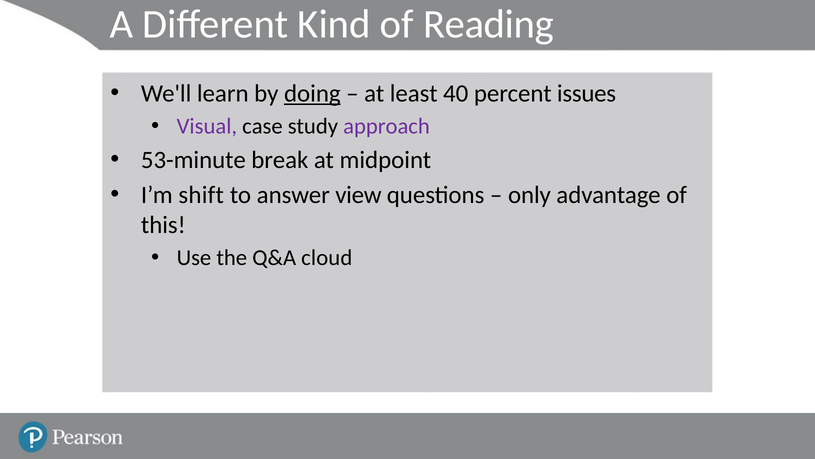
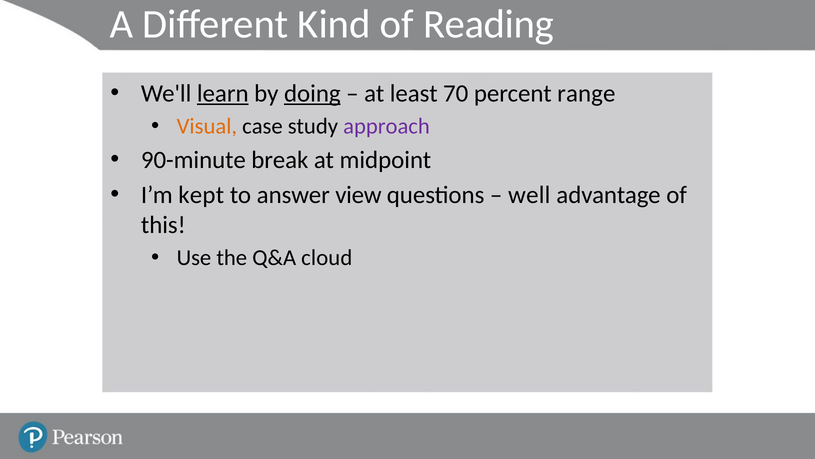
learn underline: none -> present (223, 93)
40: 40 -> 70 (456, 93)
issues: issues -> range (586, 93)
Visual colour: purple -> orange (207, 126)
53-minute: 53-minute -> 90-minute (193, 160)
shift: shift -> kept (201, 195)
only: only -> well (529, 195)
